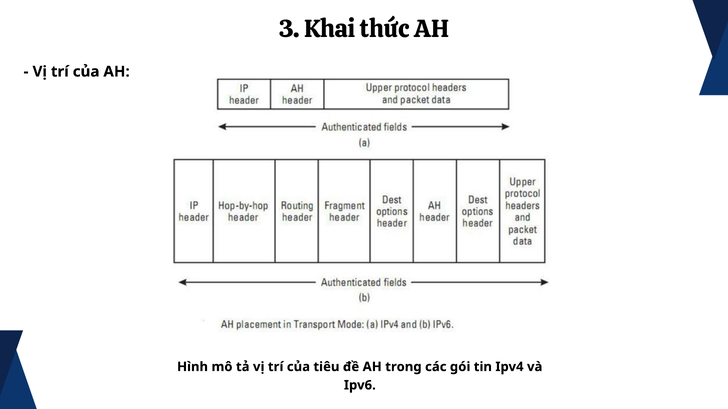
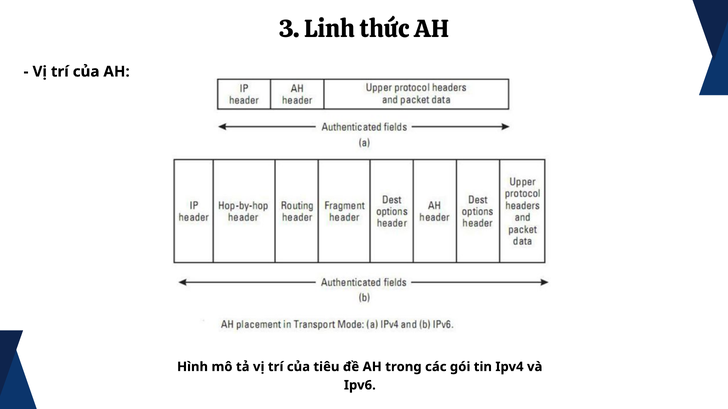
Khai: Khai -> Linh (330, 29)
